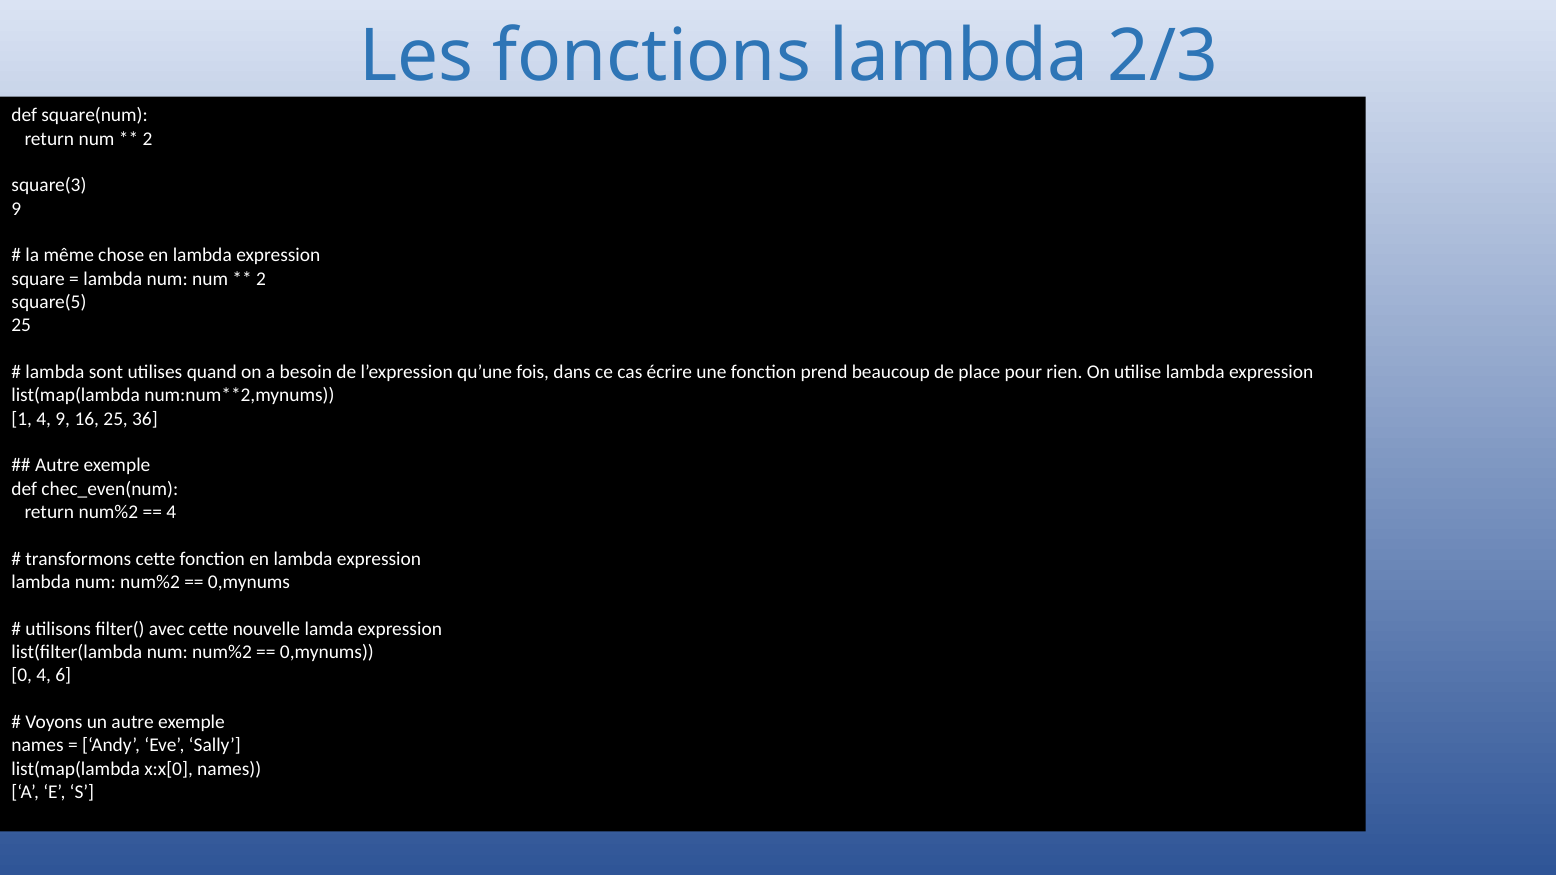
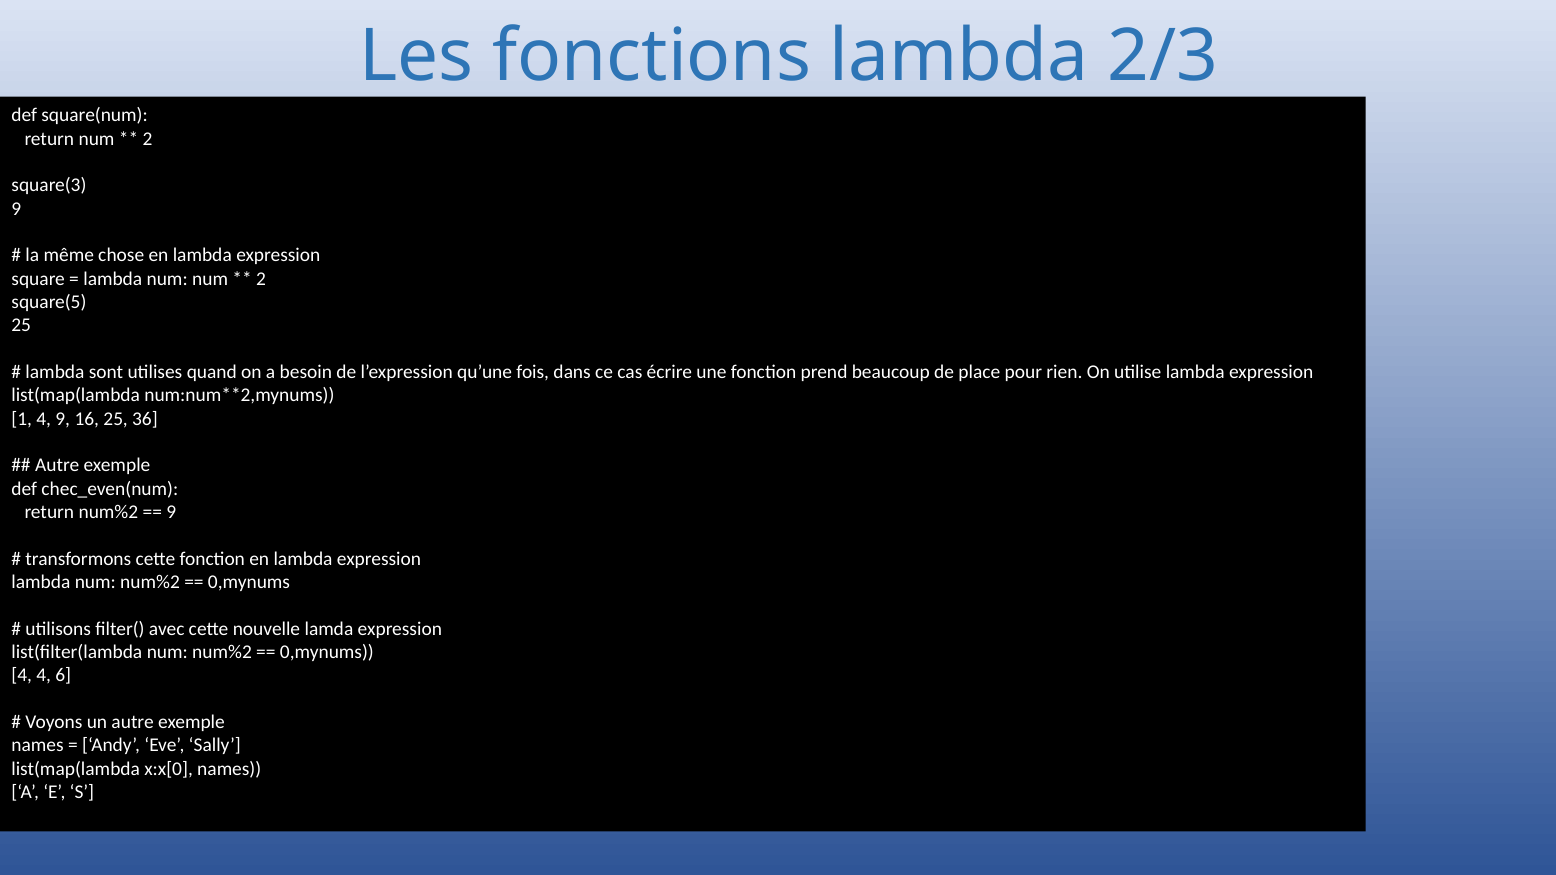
4: 4 -> 9 (171, 512)
0: 0 -> 4 (22, 676)
